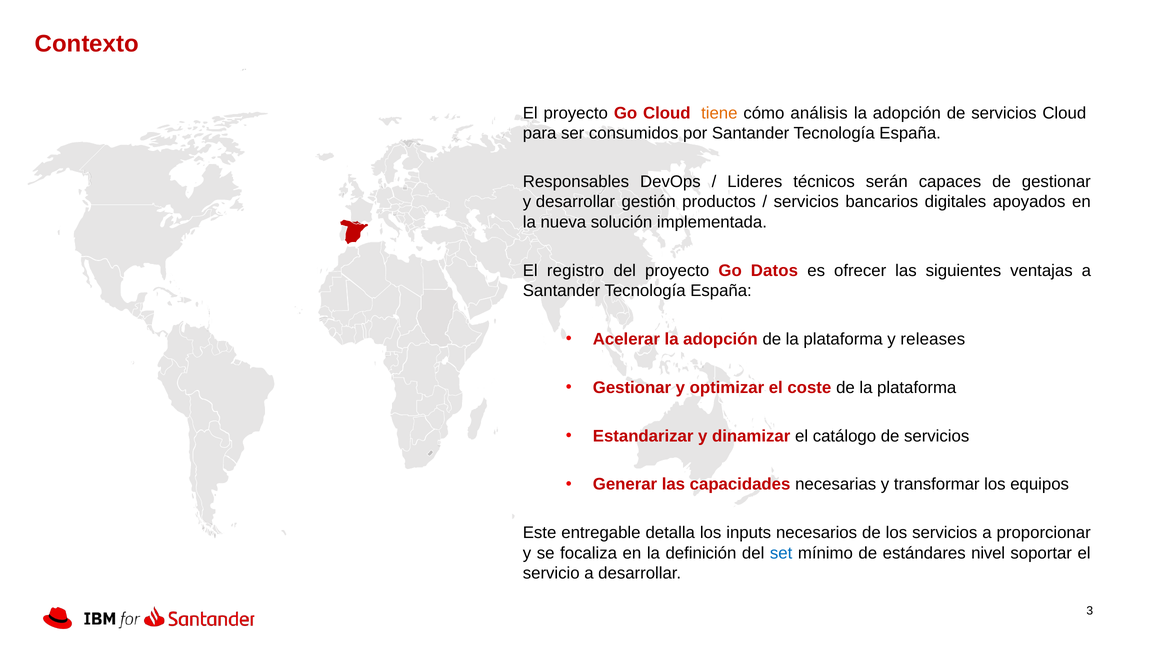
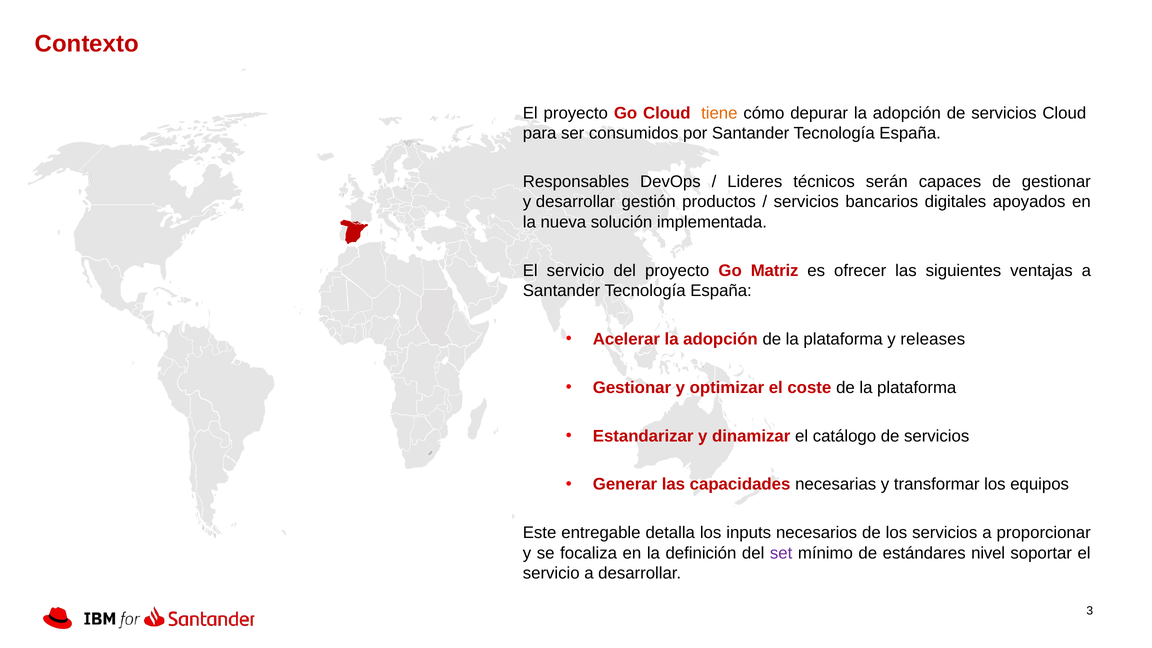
análisis: análisis -> depurar (819, 113)
registro: registro -> servicio (576, 271)
Datos: Datos -> Matriz (775, 271)
set colour: blue -> purple (781, 553)
